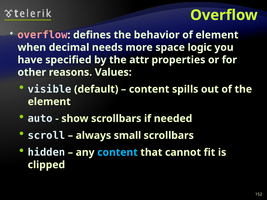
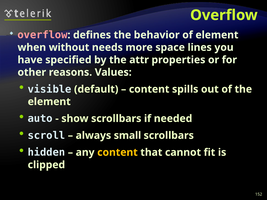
decimal: decimal -> without (69, 47)
logic: logic -> lines (200, 47)
content colour: light blue -> yellow (117, 153)
